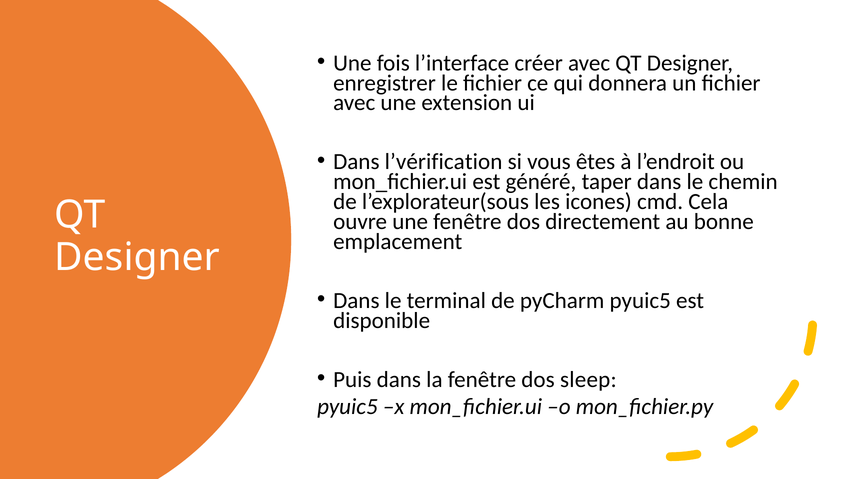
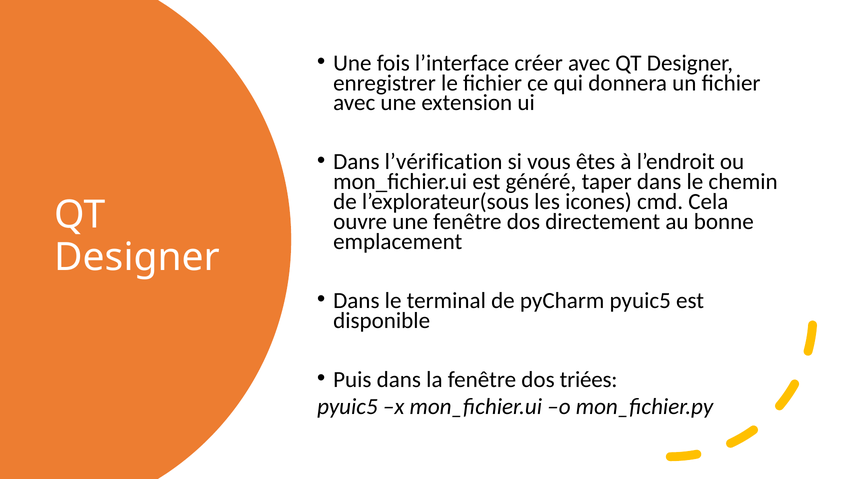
sleep: sleep -> triées (589, 380)
